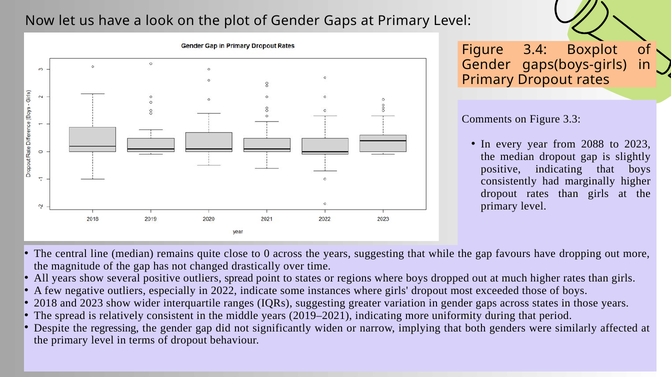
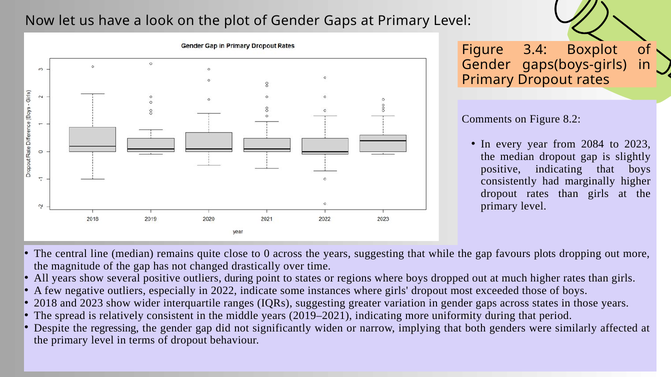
3.3: 3.3 -> 8.2 (572, 119)
2088: 2088 -> 2084 (593, 144)
favours have: have -> plots (545, 254)
outliers spread: spread -> during (239, 279)
